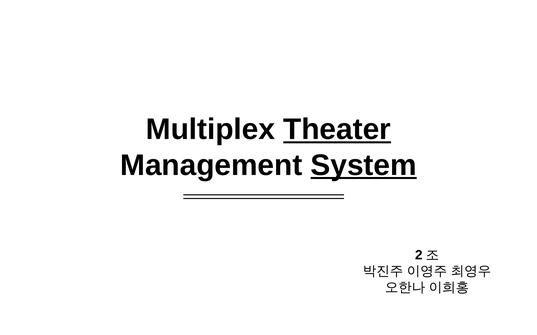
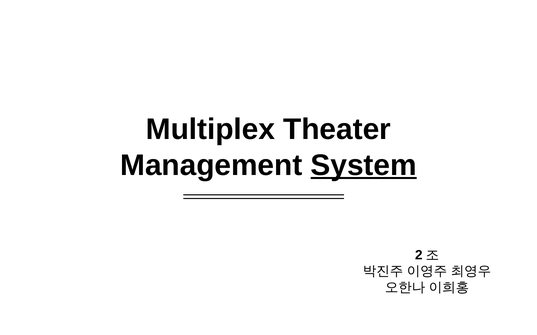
Theater underline: present -> none (337, 130)
